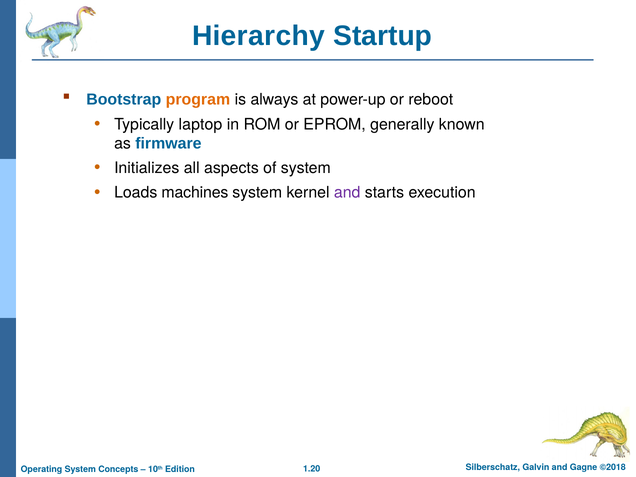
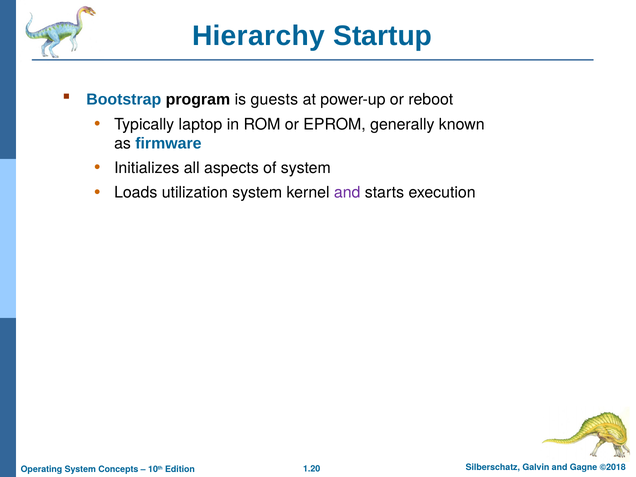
program colour: orange -> black (198, 100)
always: always -> guests (274, 100)
machines: machines -> utilization (195, 193)
